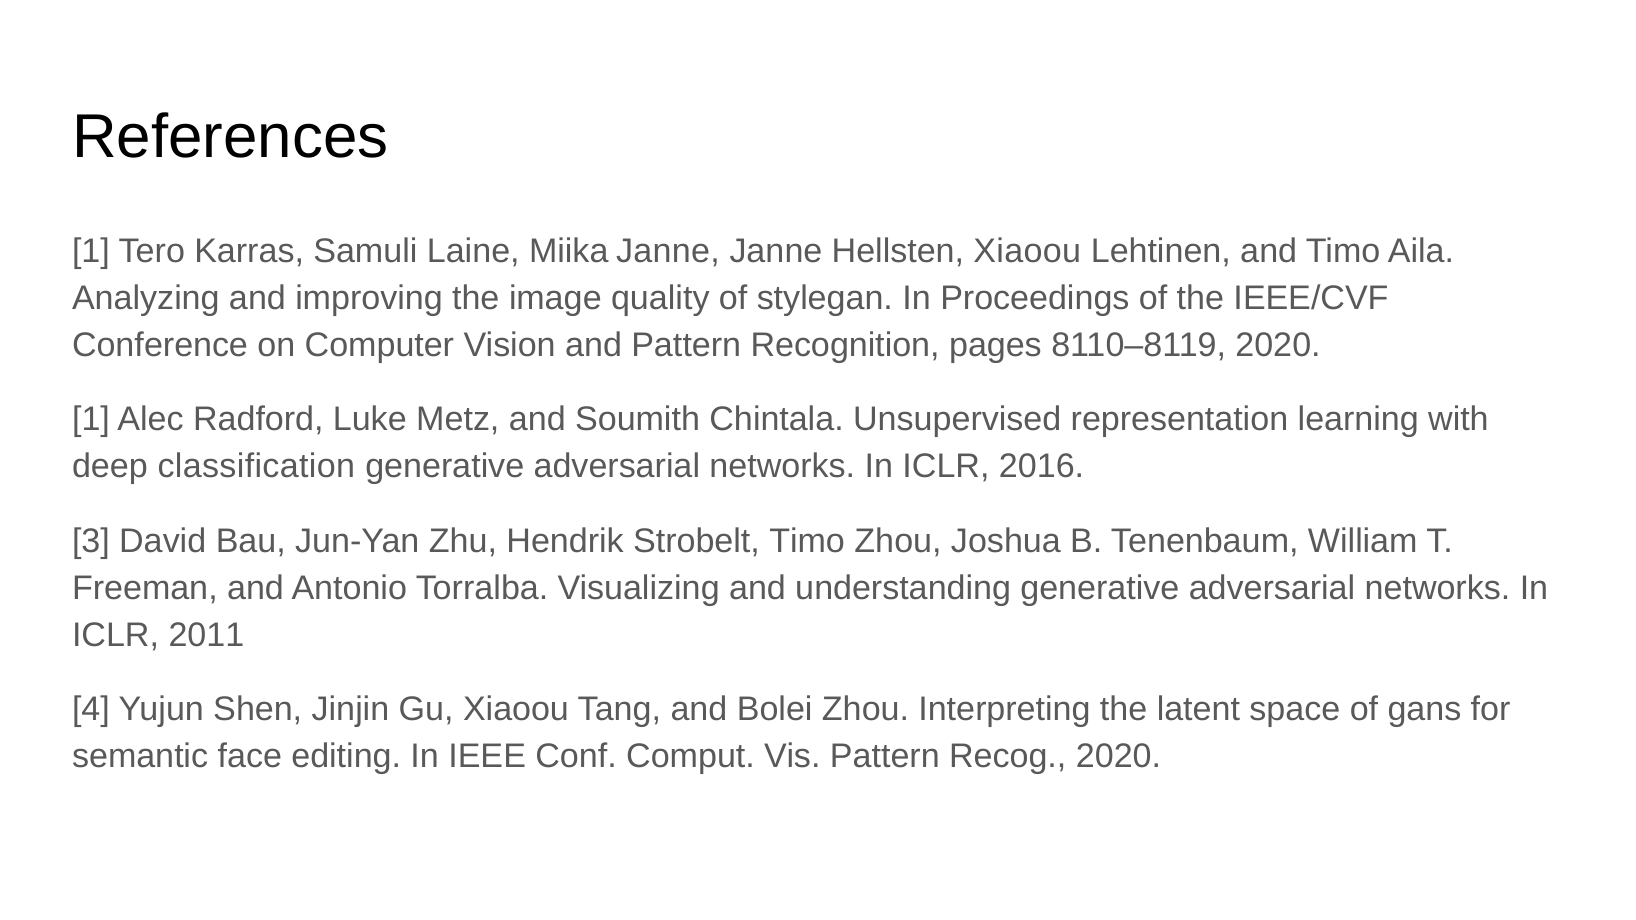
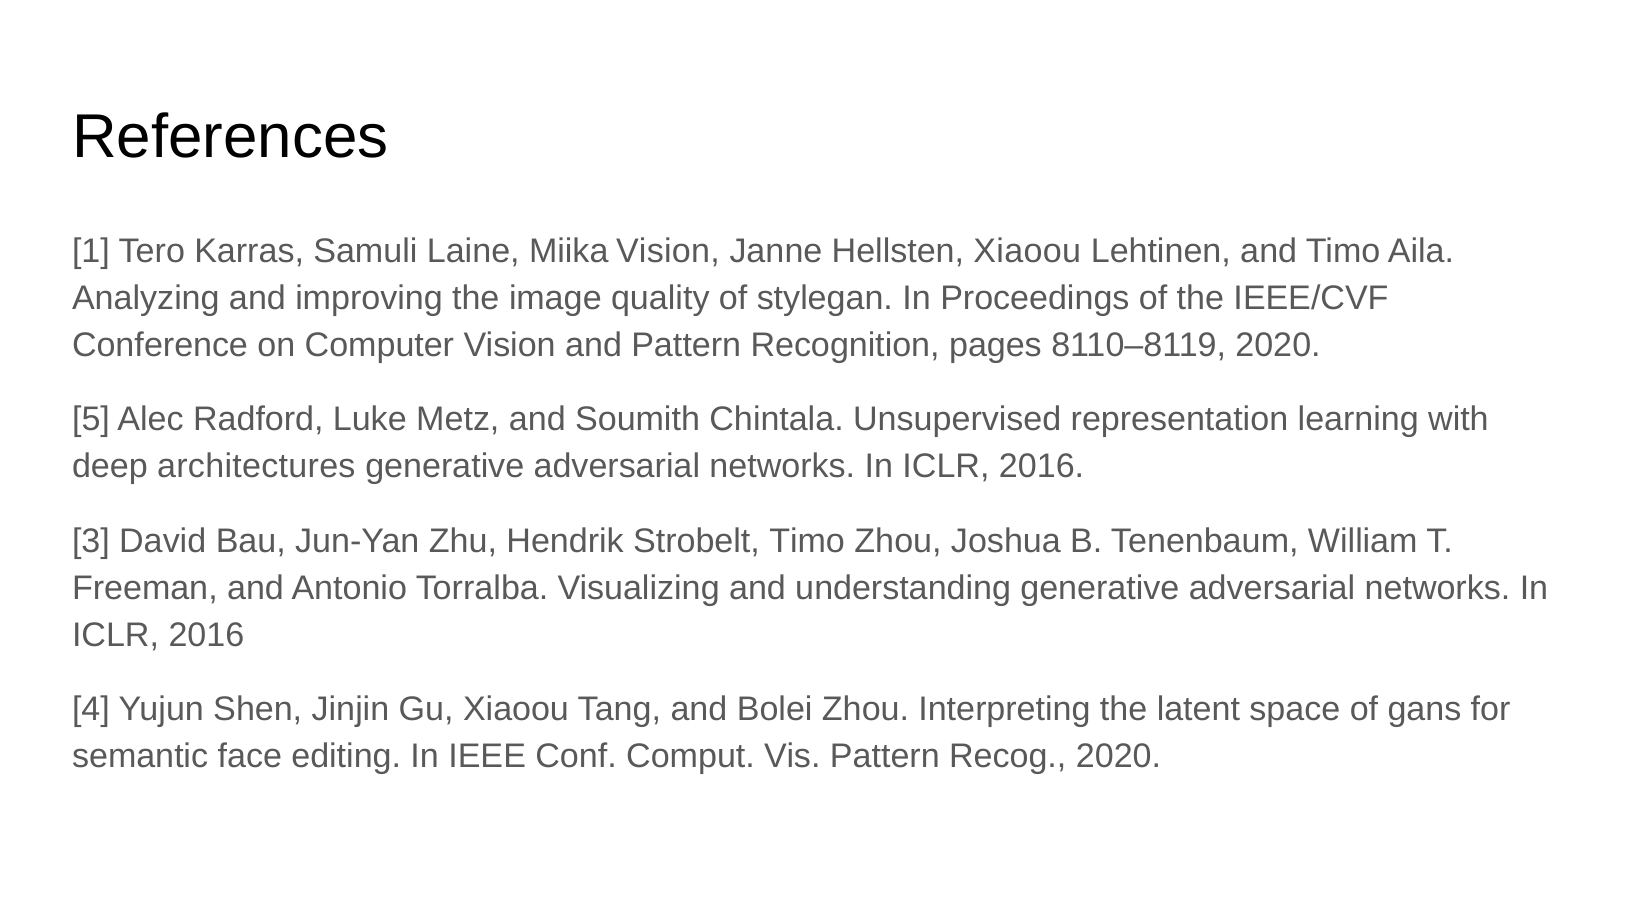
Miika Janne: Janne -> Vision (668, 251)
1: 1 -> 5 (91, 420)
classification: classification -> architectures (256, 467)
2011: 2011 -> 2016 (206, 635)
